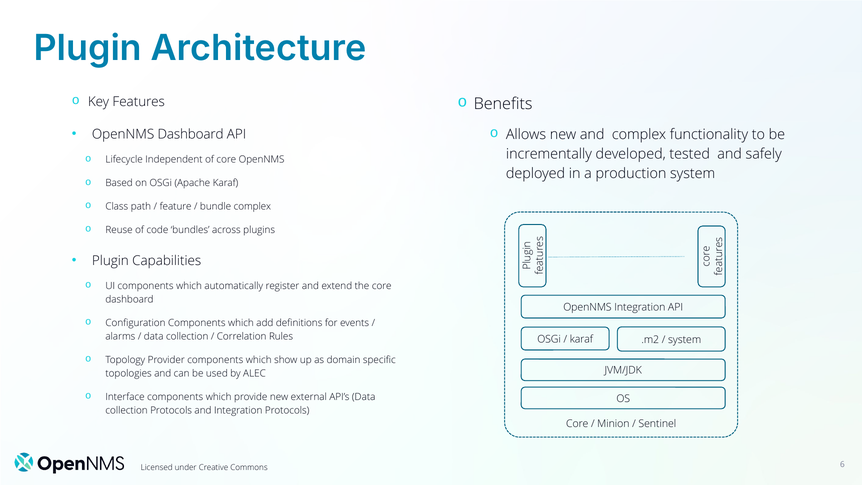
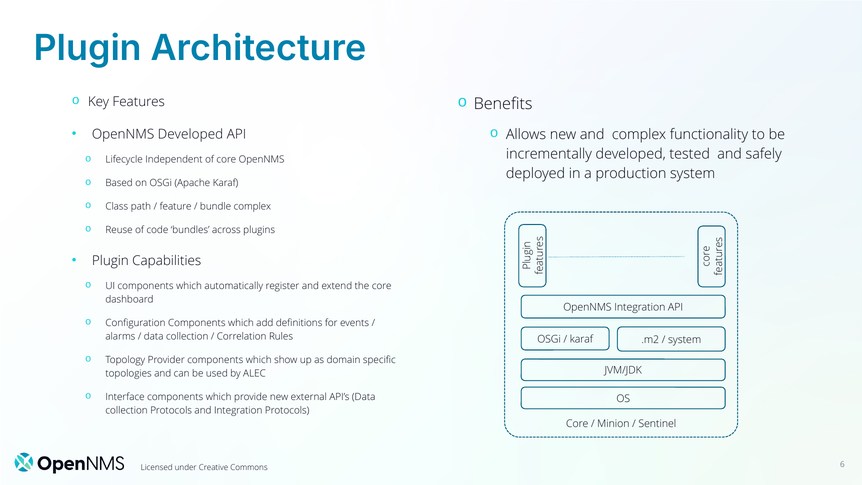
OpenNMS Dashboard: Dashboard -> Developed (190, 134)
